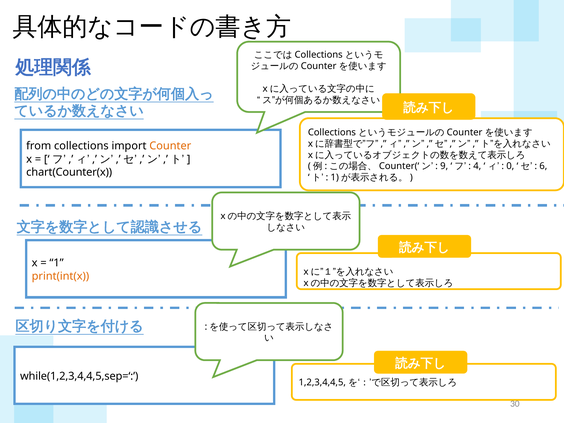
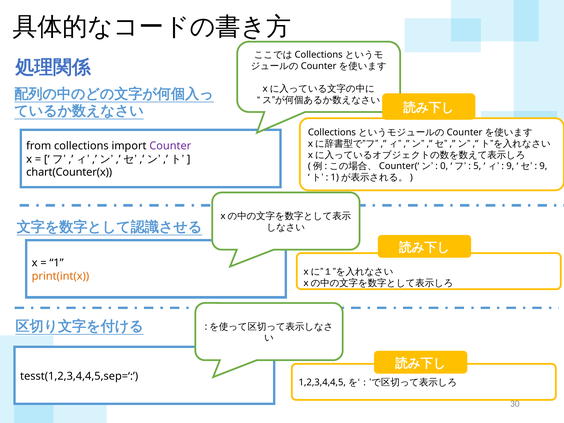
Counter colour: orange -> purple (170, 146)
9: 9 -> 0 (444, 166)
4: 4 -> 5 (477, 166)
0: 0 -> 9 (510, 166)
6: 6 -> 9 (543, 166)
while(1,2,3,4,4,5,sep=‘: while(1,2,3,4,4,5,sep=‘ -> tesst(1,2,3,4,4,5,sep=‘ (79, 376)
